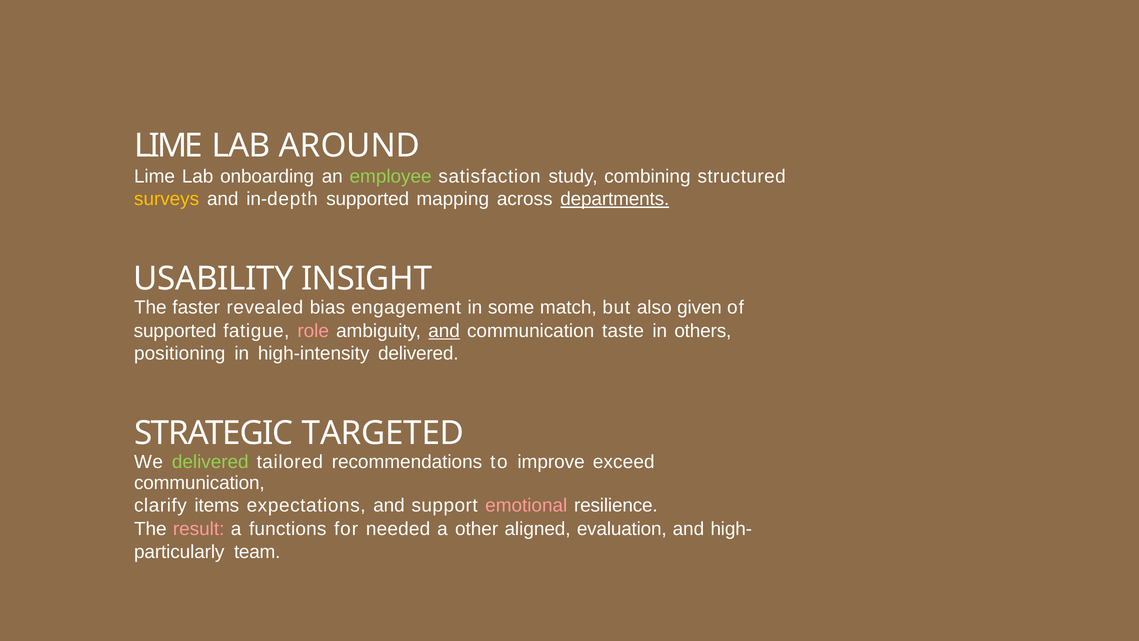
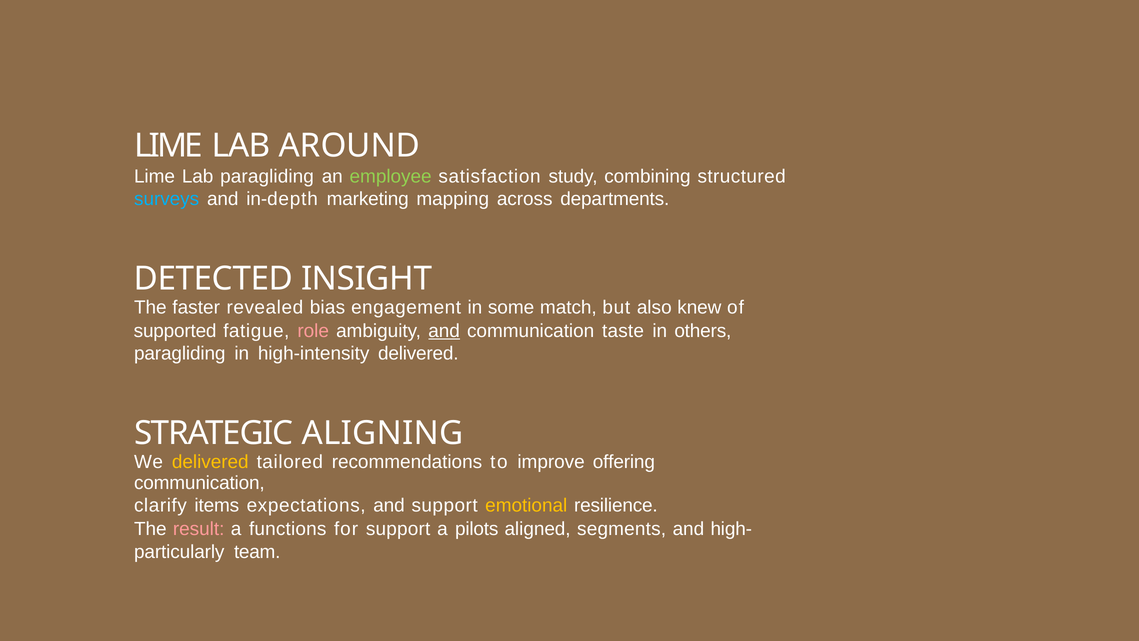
Lab onboarding: onboarding -> paragliding (267, 176)
surveys colour: yellow -> light blue (167, 199)
in-depth supported: supported -> marketing (368, 199)
departments underline: present -> none (615, 199)
USABILITY: USABILITY -> DETECTED (213, 278)
given: given -> knew (699, 307)
positioning: positioning -> paragliding (180, 353)
TARGETED: TARGETED -> ALIGNING (383, 433)
delivered colour: light green -> yellow (210, 462)
exceed: exceed -> offering (624, 462)
emotional colour: pink -> yellow (526, 505)
for needed: needed -> support (398, 529)
other: other -> pilots (477, 529)
evaluation: evaluation -> segments (622, 529)
